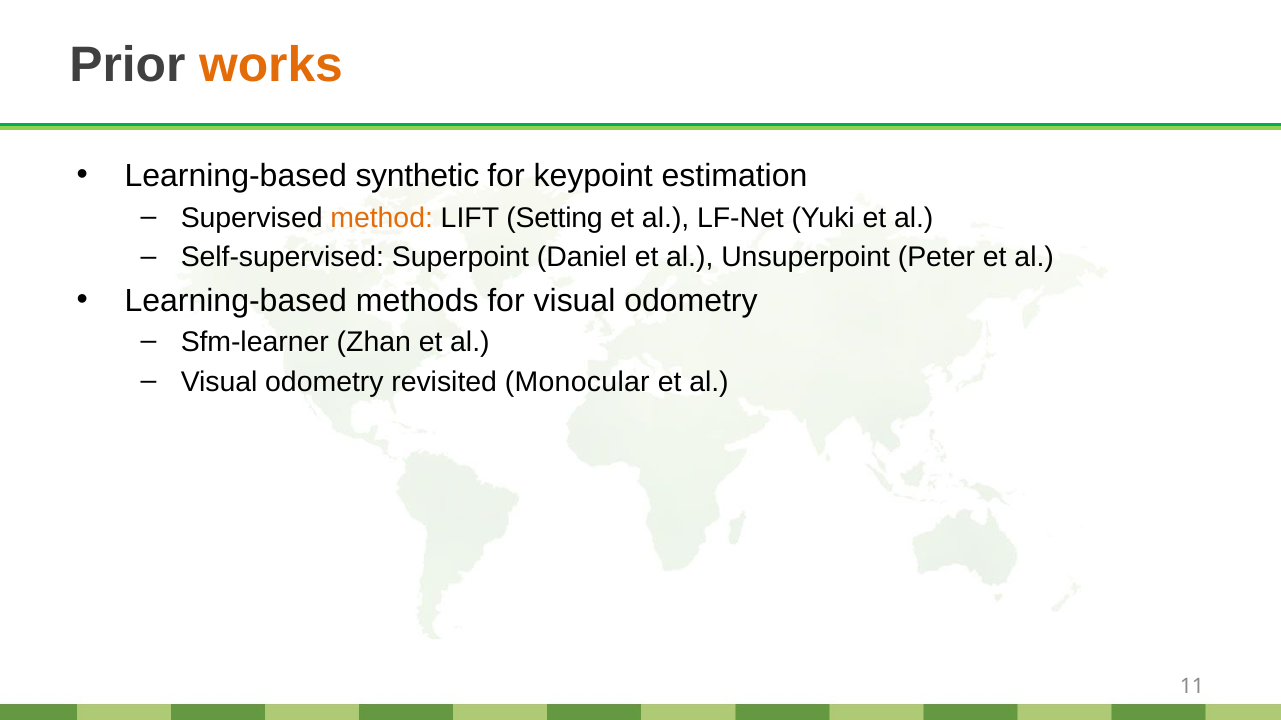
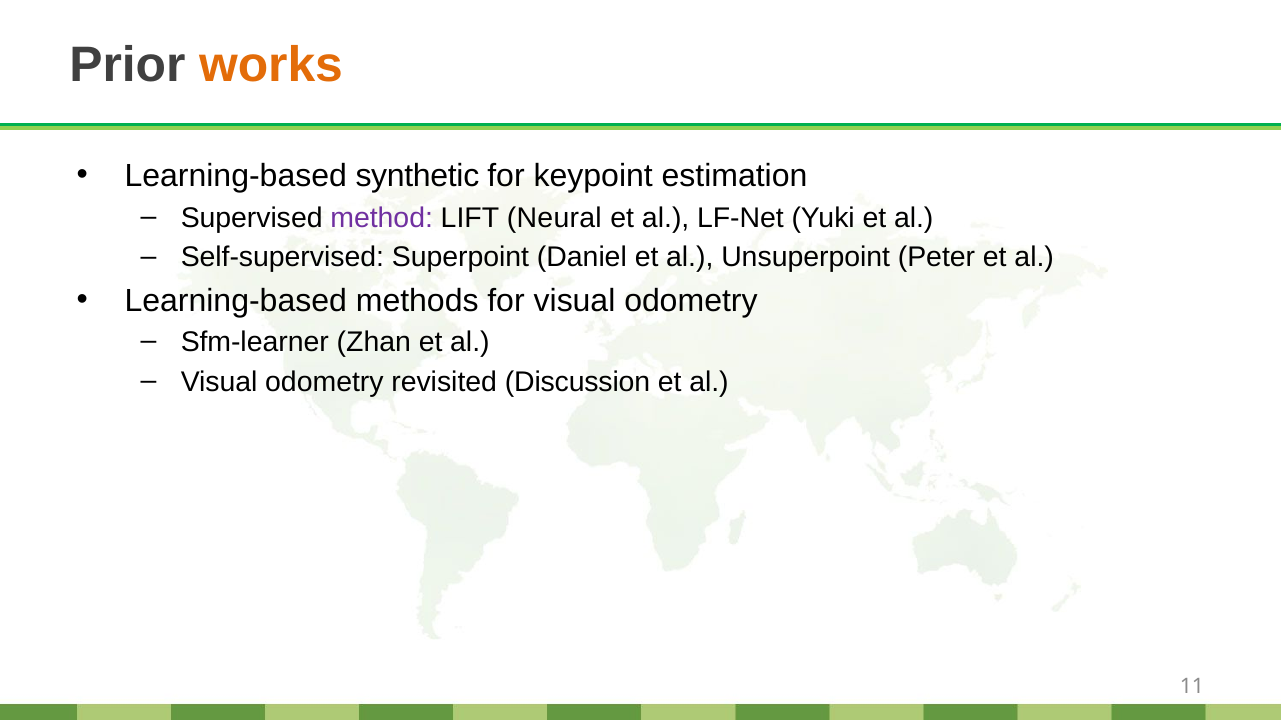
method colour: orange -> purple (382, 218)
Setting: Setting -> Neural (554, 218)
Monocular: Monocular -> Discussion (577, 382)
